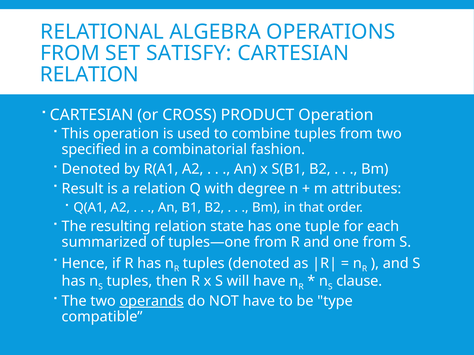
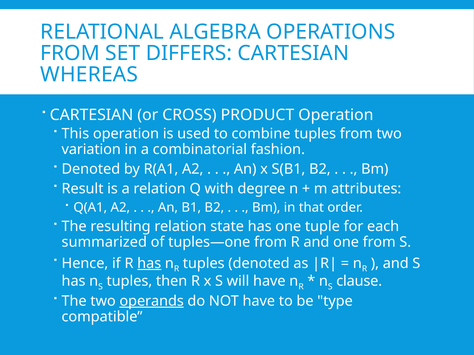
SATISFY: SATISFY -> DIFFERS (189, 53)
RELATION: RELATION -> WHEREAS (89, 75)
specified: specified -> variation (91, 150)
has underline: none -> present (149, 264)
